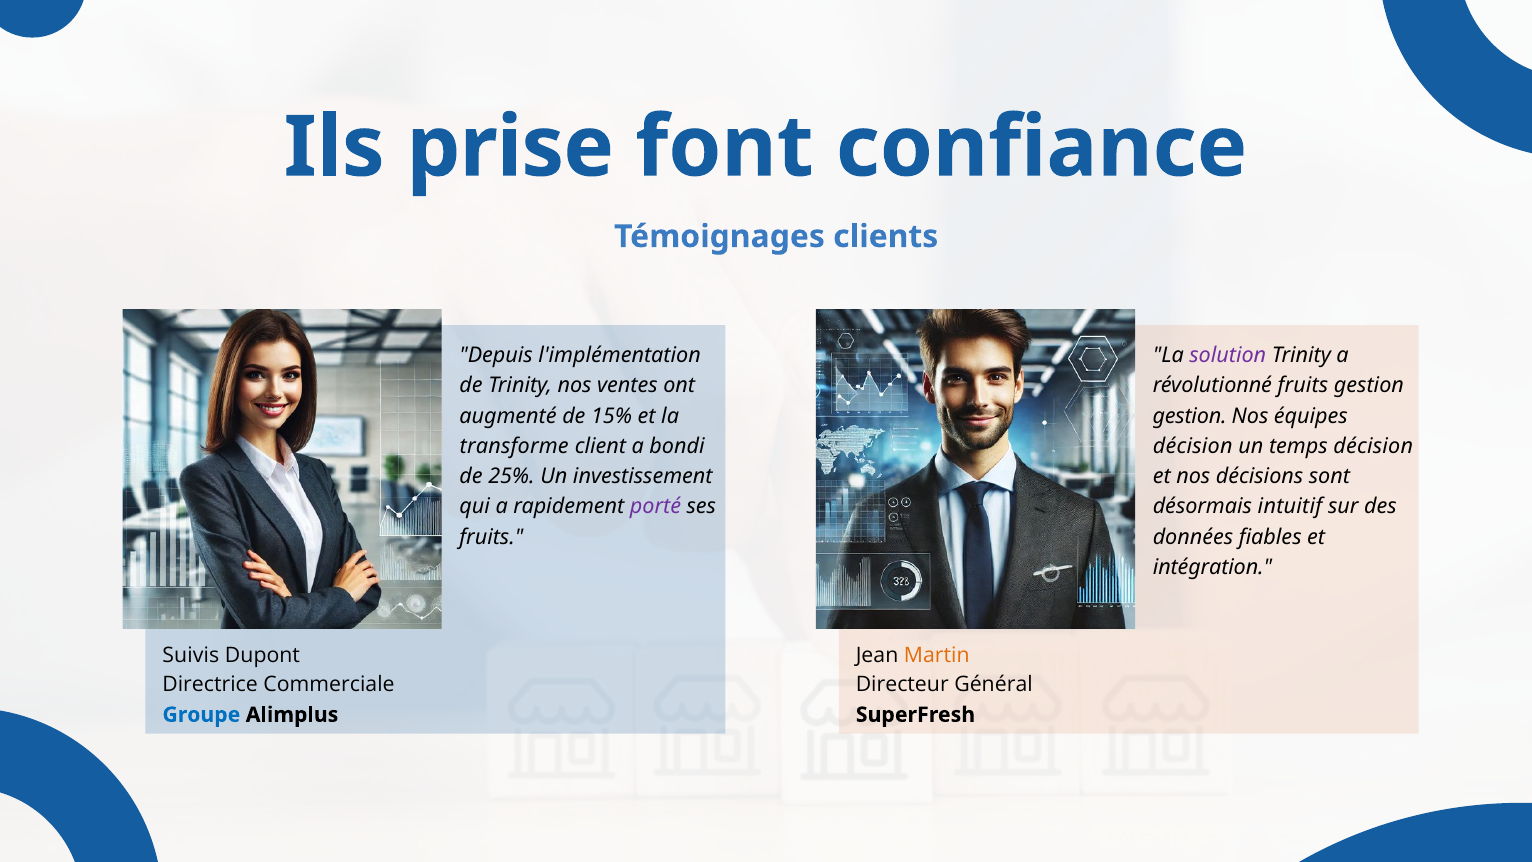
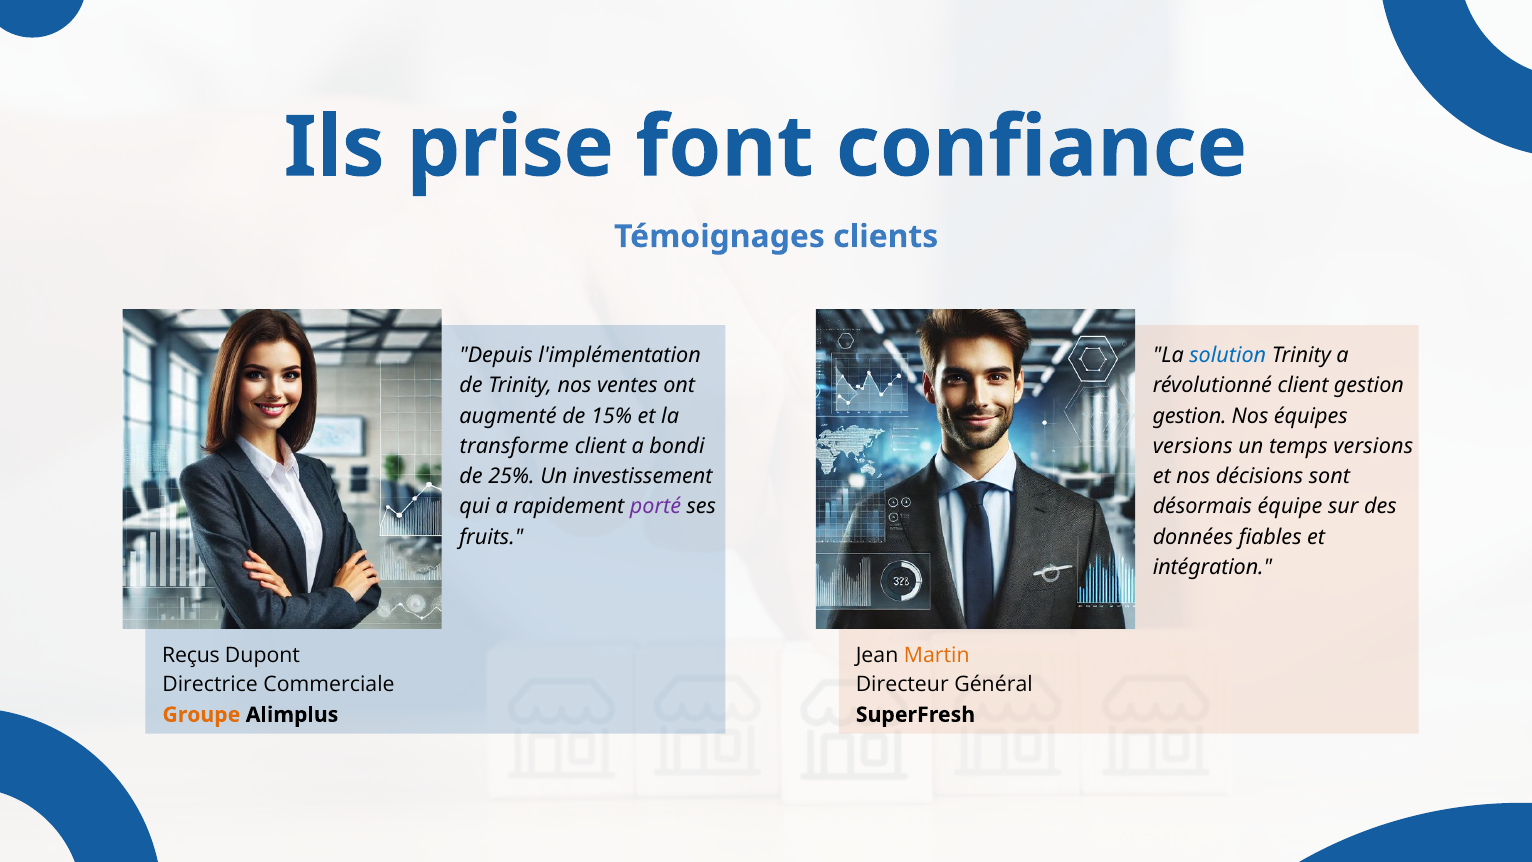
solution colour: purple -> blue (1228, 355)
révolutionné fruits: fruits -> client (1303, 386)
décision: décision -> versions (1193, 446)
temps décision: décision -> versions (1373, 446)
intuitif: intuitif -> équipe (1290, 507)
Suivis: Suivis -> Reçus (191, 655)
Groupe colour: blue -> orange (201, 715)
